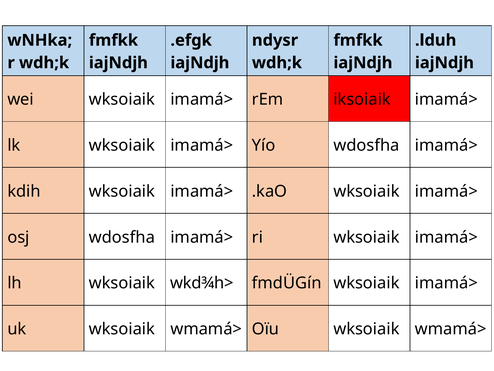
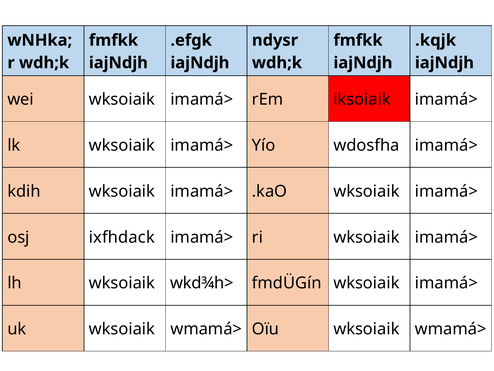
.lduh: .lduh -> .kqjk (436, 40)
osj wdosfha: wdosfha -> ixfhdack (122, 237)
